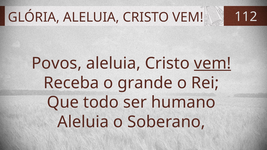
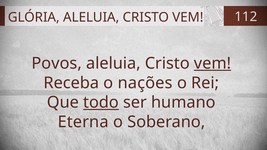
grande: grande -> nações (145, 83)
todo underline: none -> present (101, 103)
Aleluia: Aleluia -> Eterna (83, 122)
